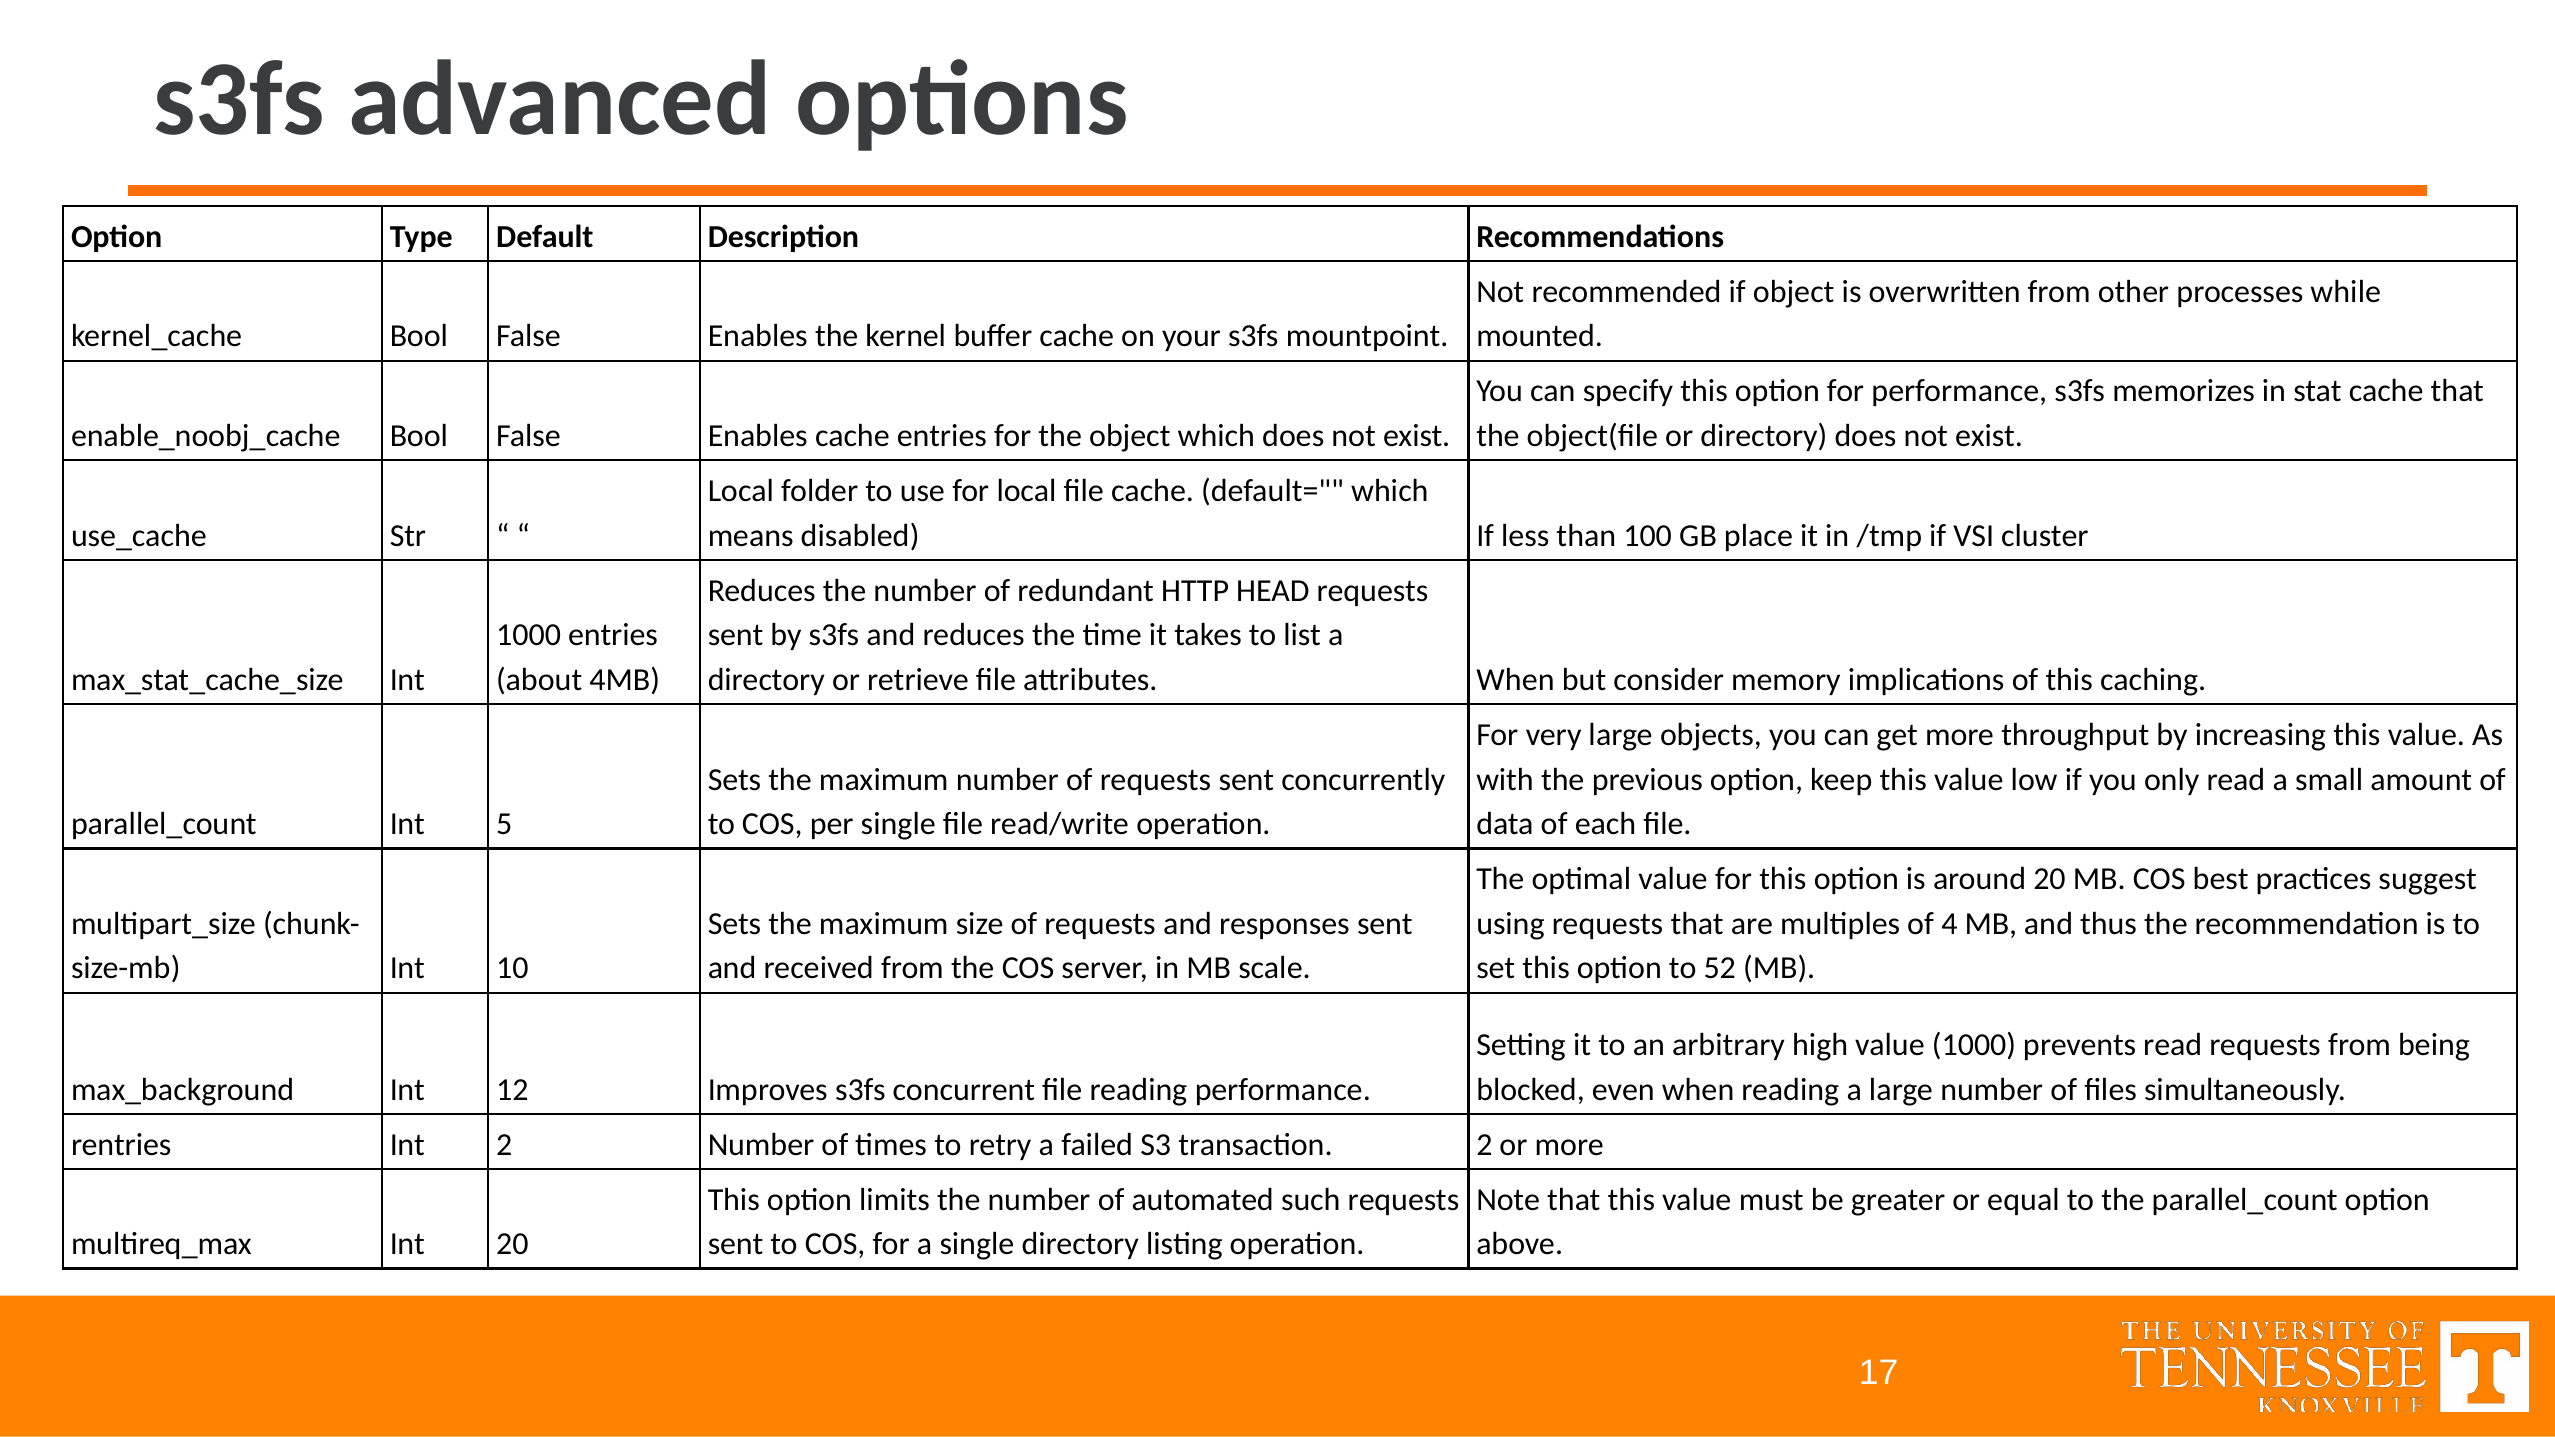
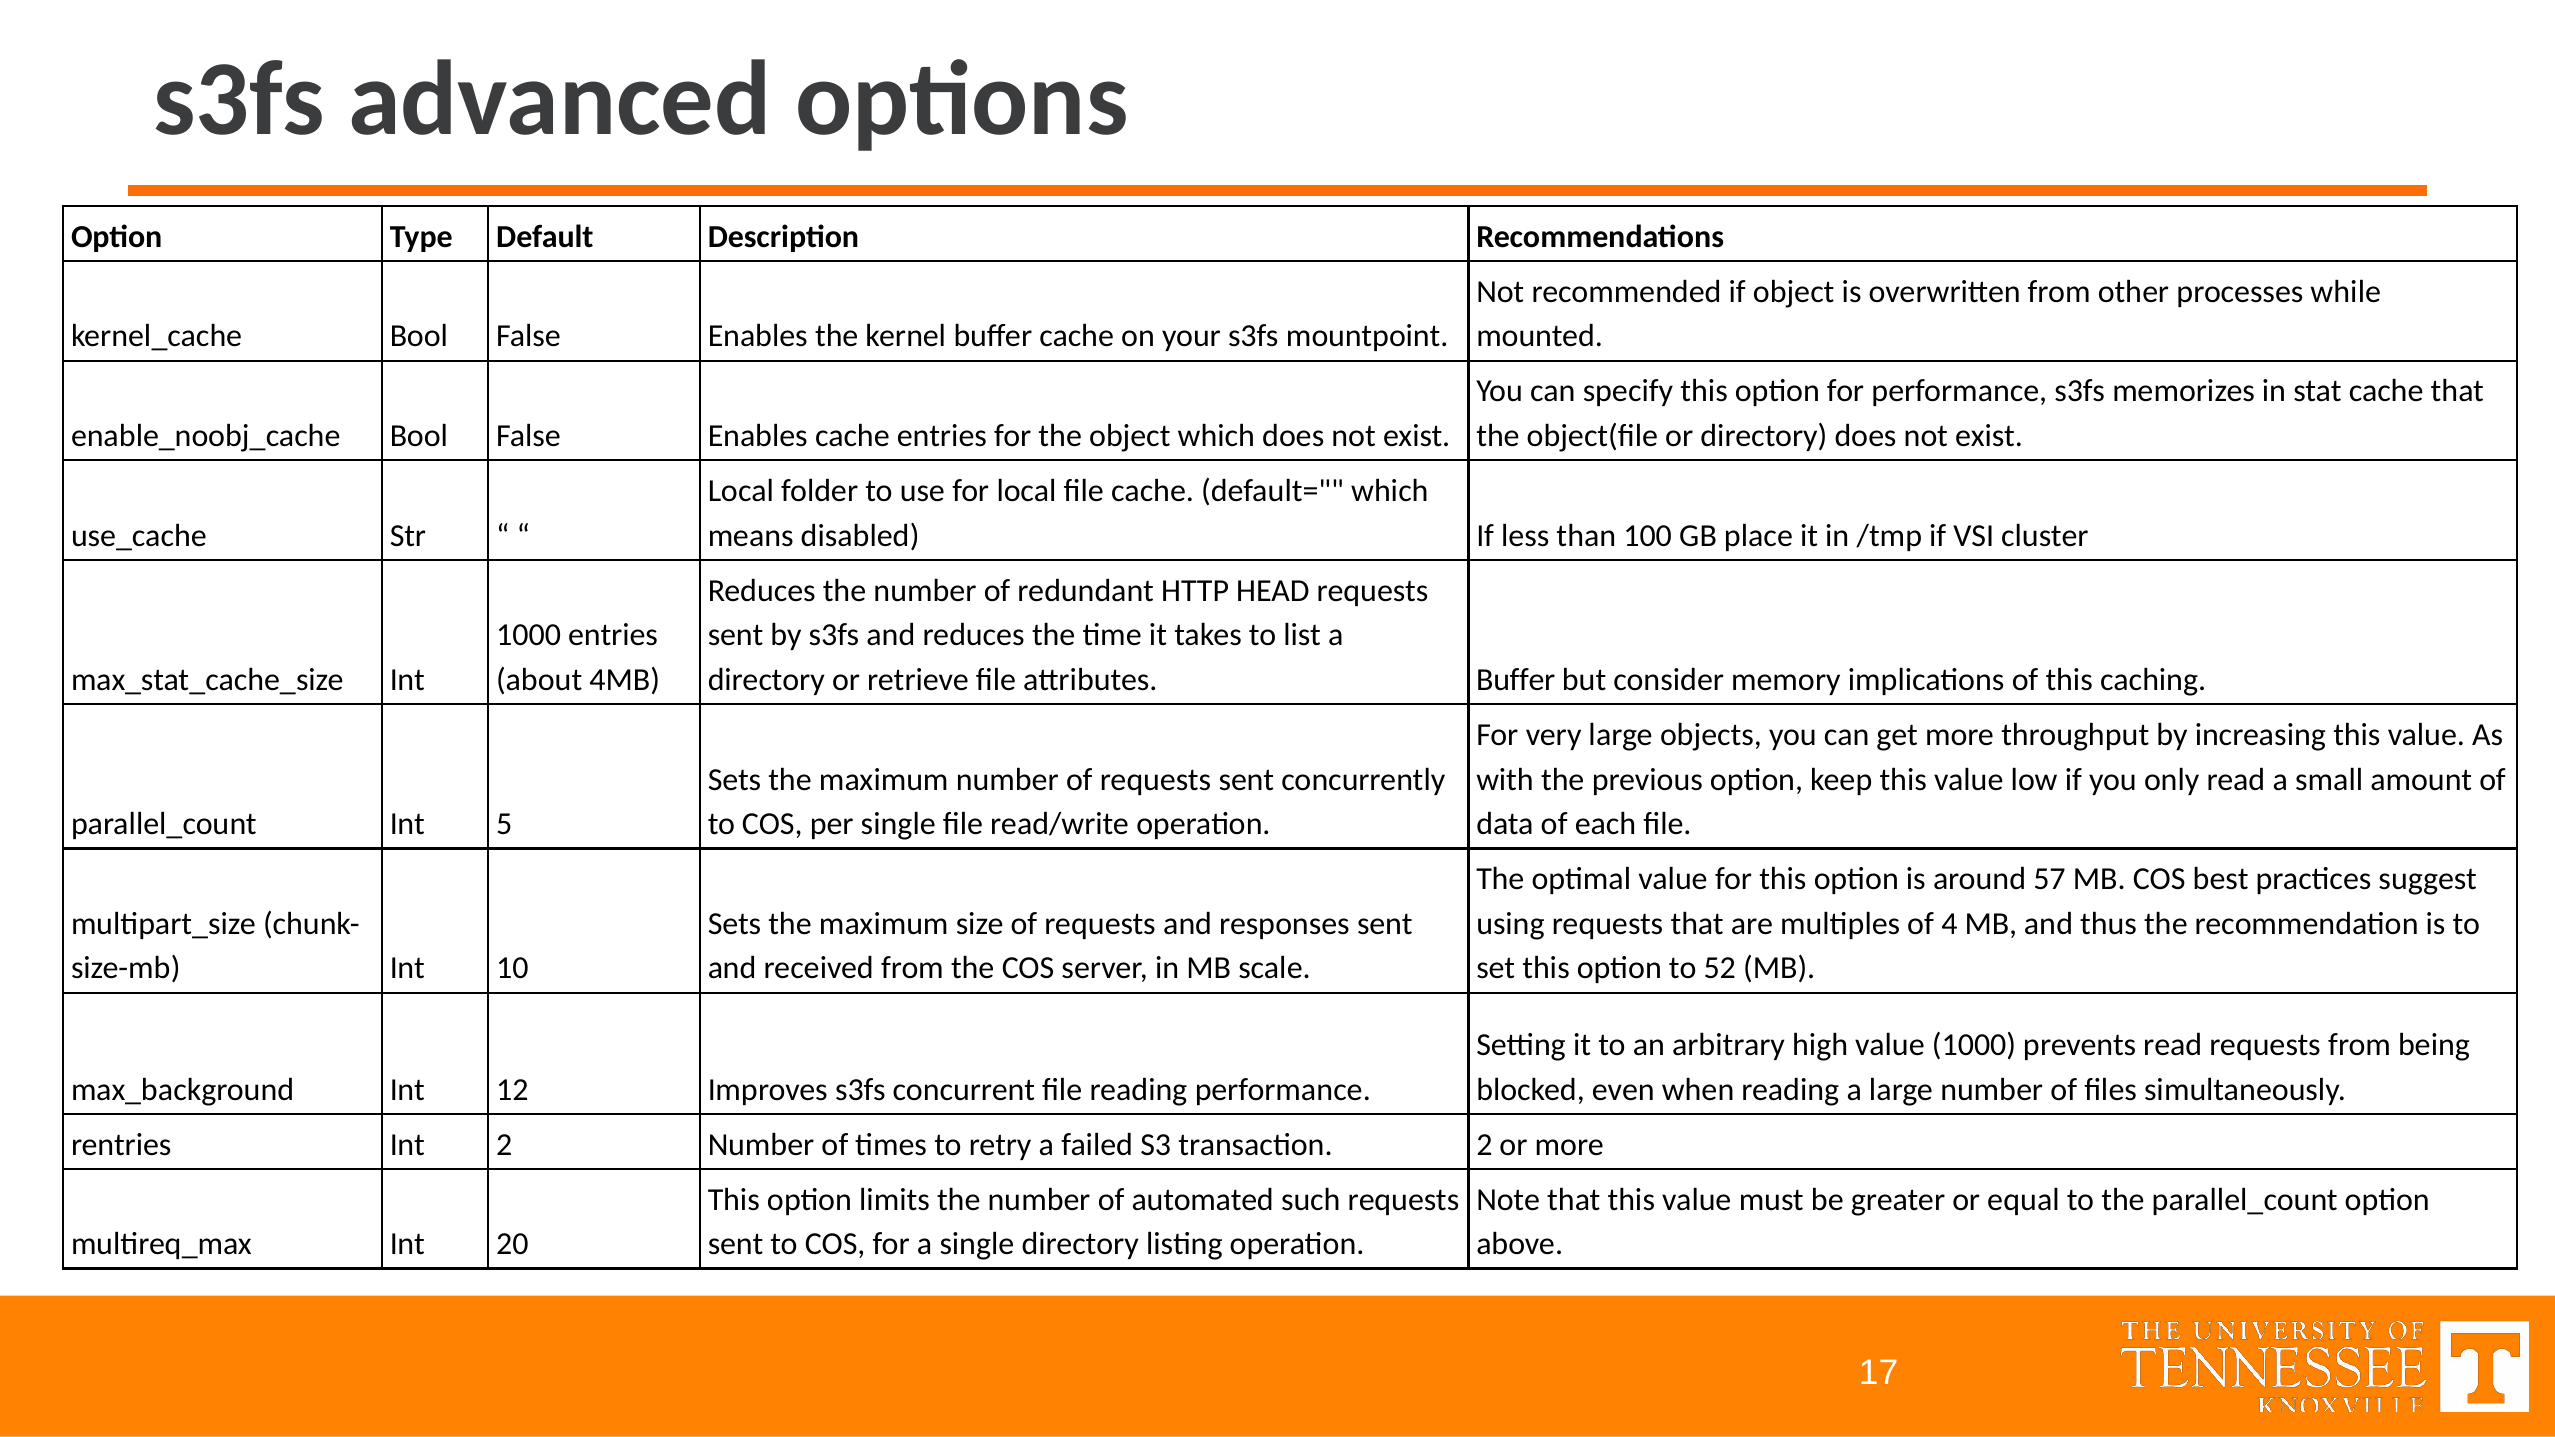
attributes When: When -> Buffer (1516, 680)
around 20: 20 -> 57 (2049, 879)
